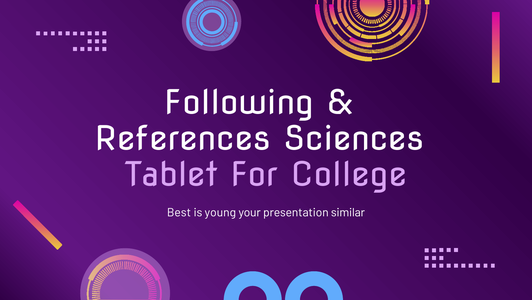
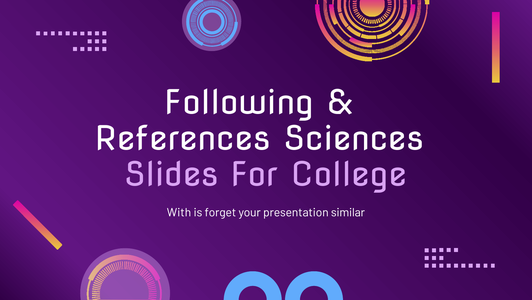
Tablet: Tablet -> Slides (171, 174)
Best: Best -> With (179, 212)
young: young -> forget (220, 212)
